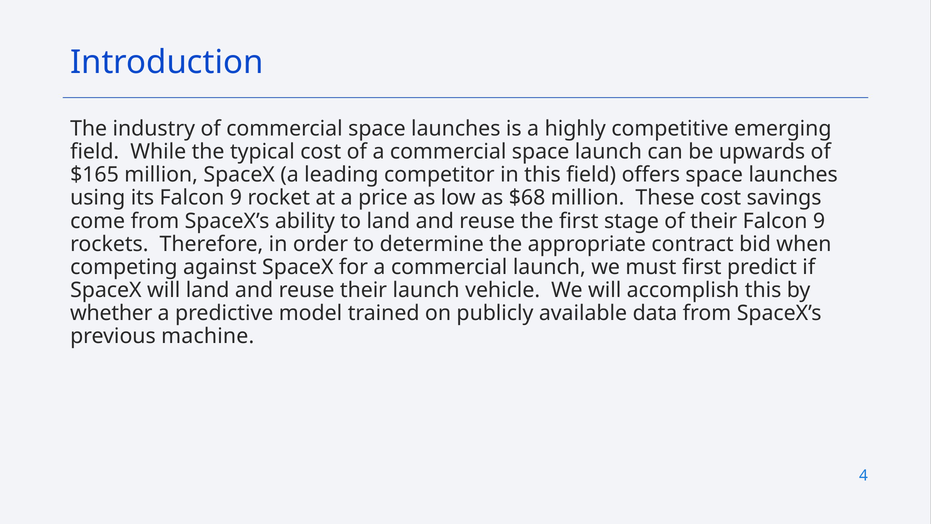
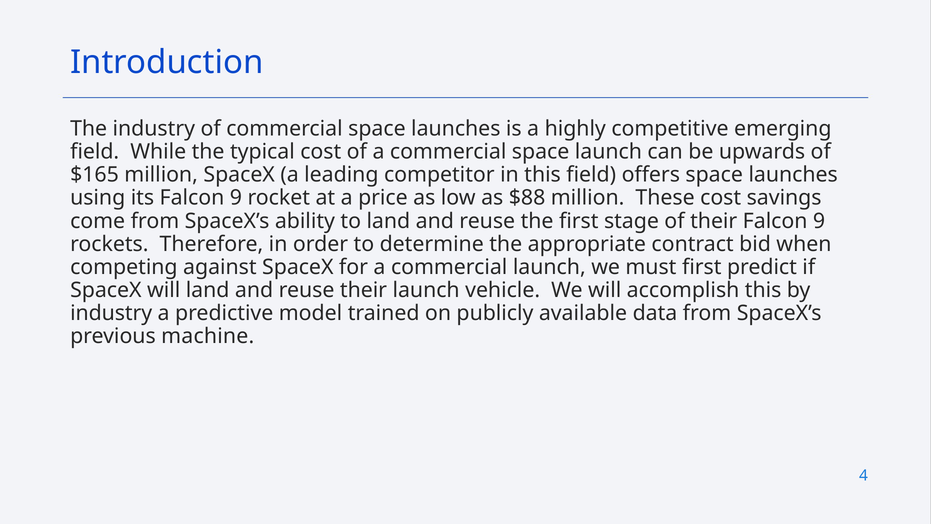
$68: $68 -> $88 (527, 198)
whether: whether -> industry (111, 313)
